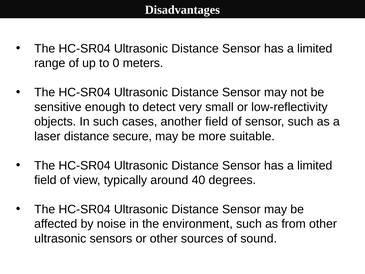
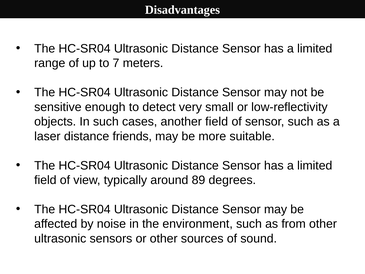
0: 0 -> 7 (116, 63)
secure: secure -> friends (132, 136)
40: 40 -> 89 (198, 180)
